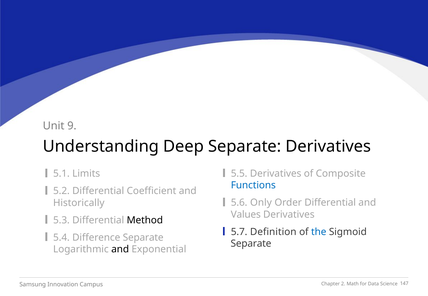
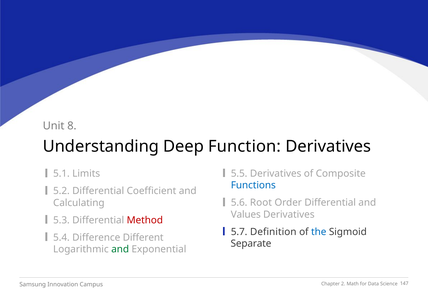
9: 9 -> 8 (72, 126)
Deep Separate: Separate -> Function (245, 146)
Only: Only -> Root (261, 203)
Historically: Historically -> Calculating (79, 203)
Method colour: black -> red (145, 220)
Difference Separate: Separate -> Different (143, 238)
and colour: black -> green (120, 250)
